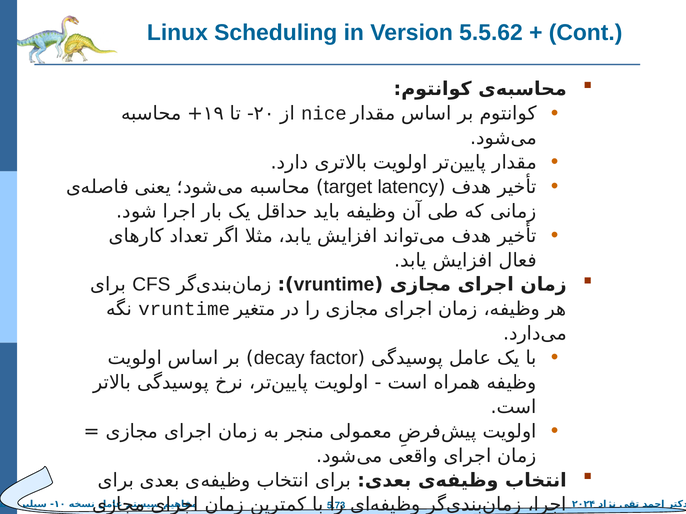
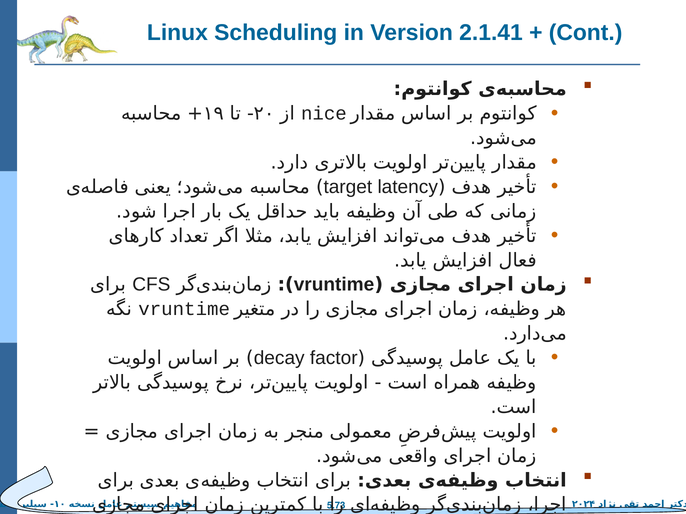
5.5.62: 5.5.62 -> 2.1.41 (491, 33)
